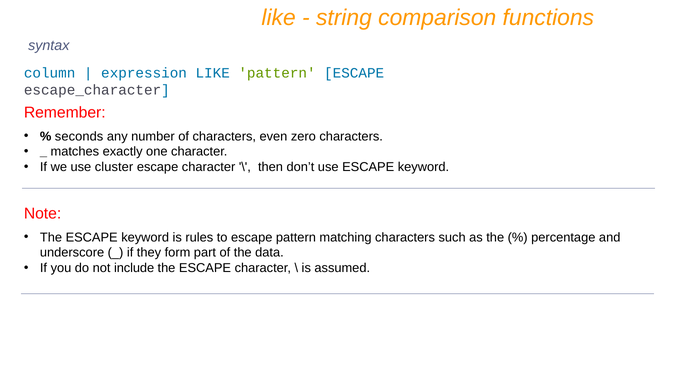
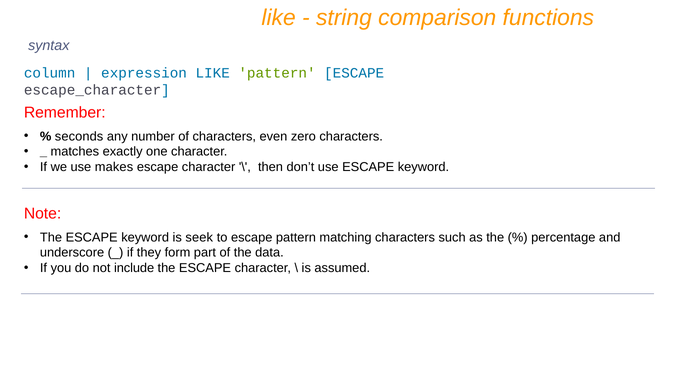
cluster: cluster -> makes (114, 167)
rules: rules -> seek (199, 238)
